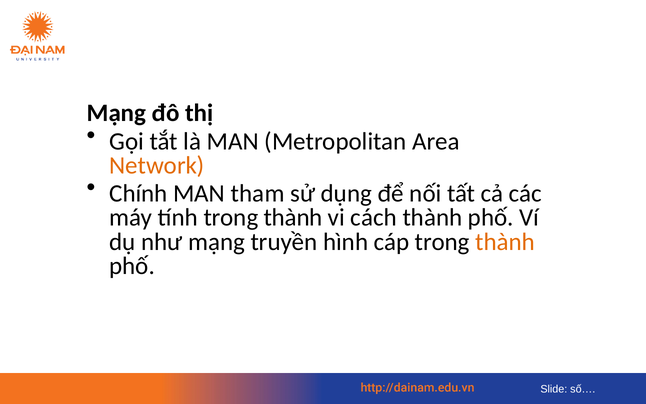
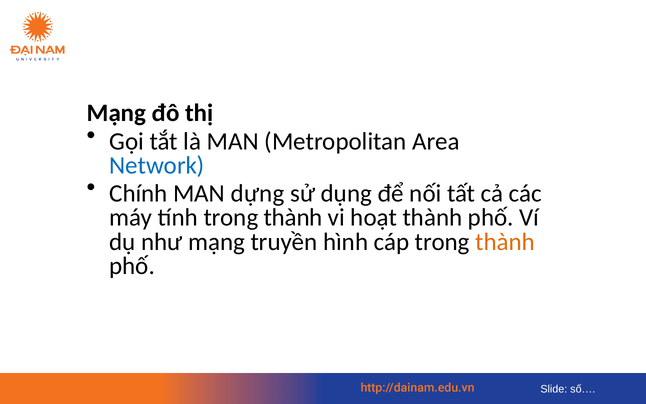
Network colour: orange -> blue (157, 165)
tham: tham -> dựng (258, 194)
cách: cách -> hoạt (374, 218)
